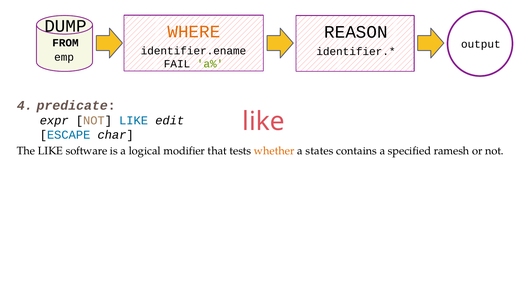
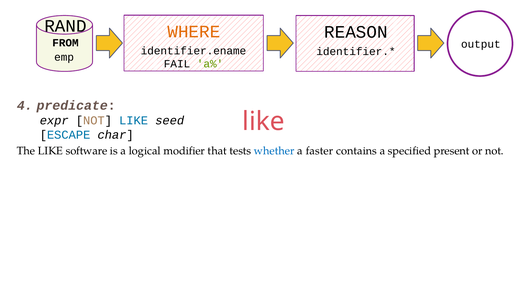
DUMP: DUMP -> RAND (65, 26)
edit: edit -> seed (170, 121)
whether colour: orange -> blue (274, 151)
states: states -> faster (319, 151)
ramesh: ramesh -> present (452, 151)
